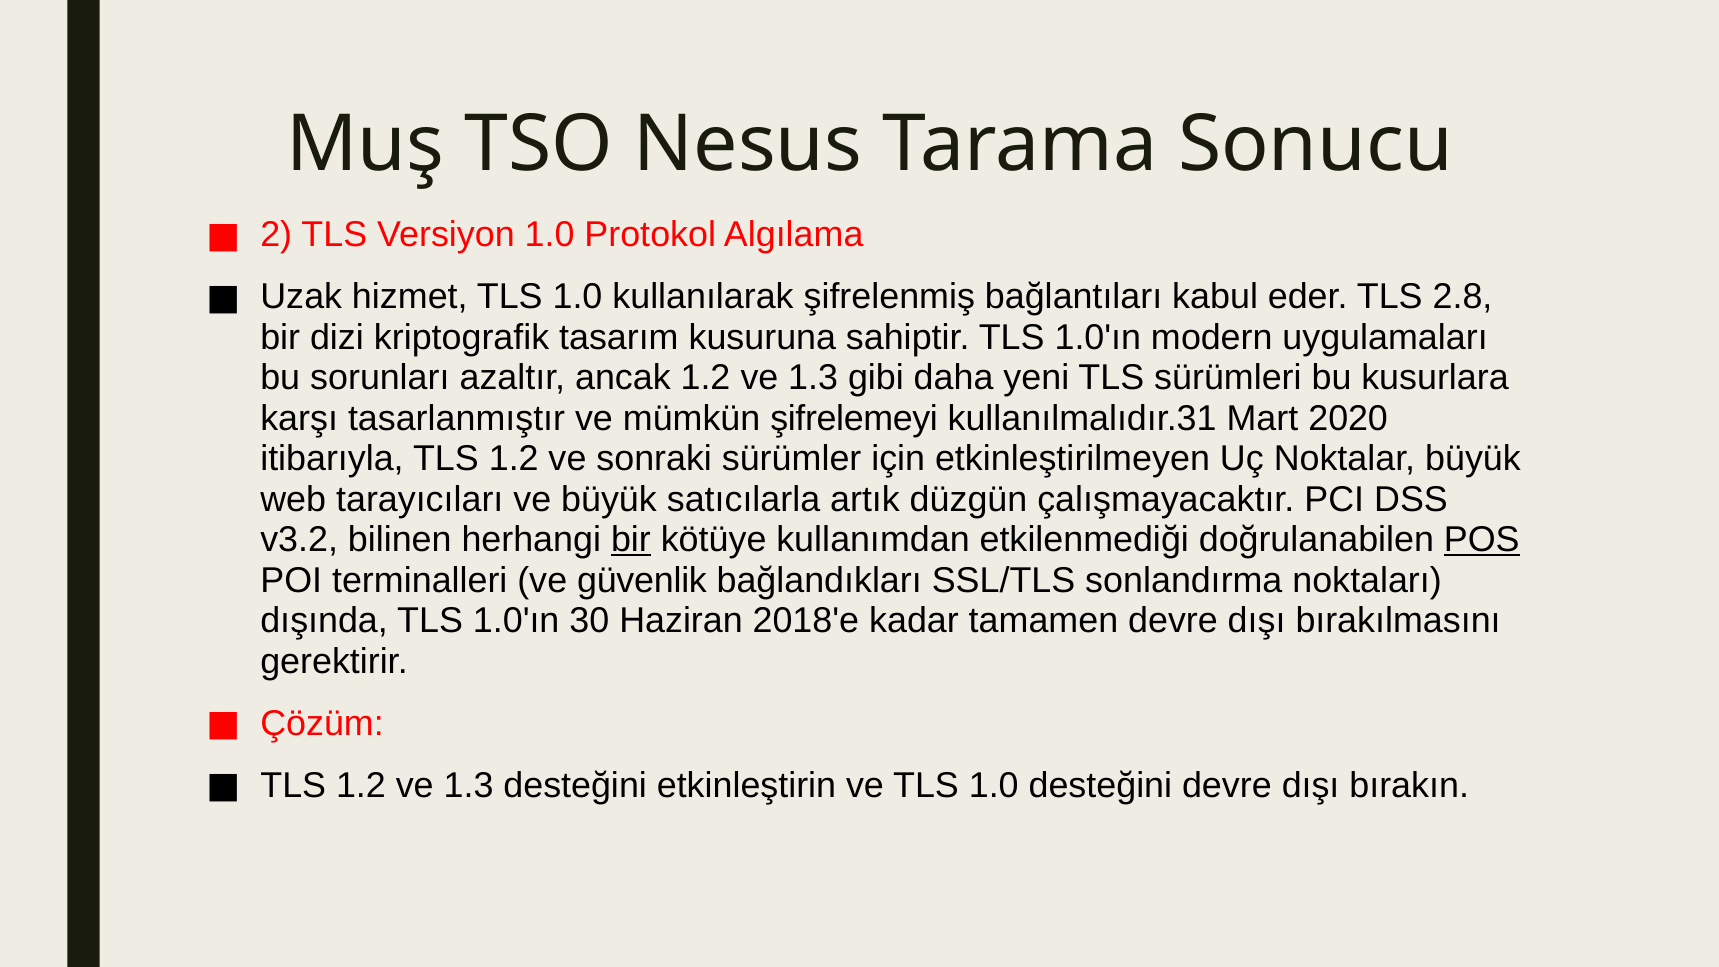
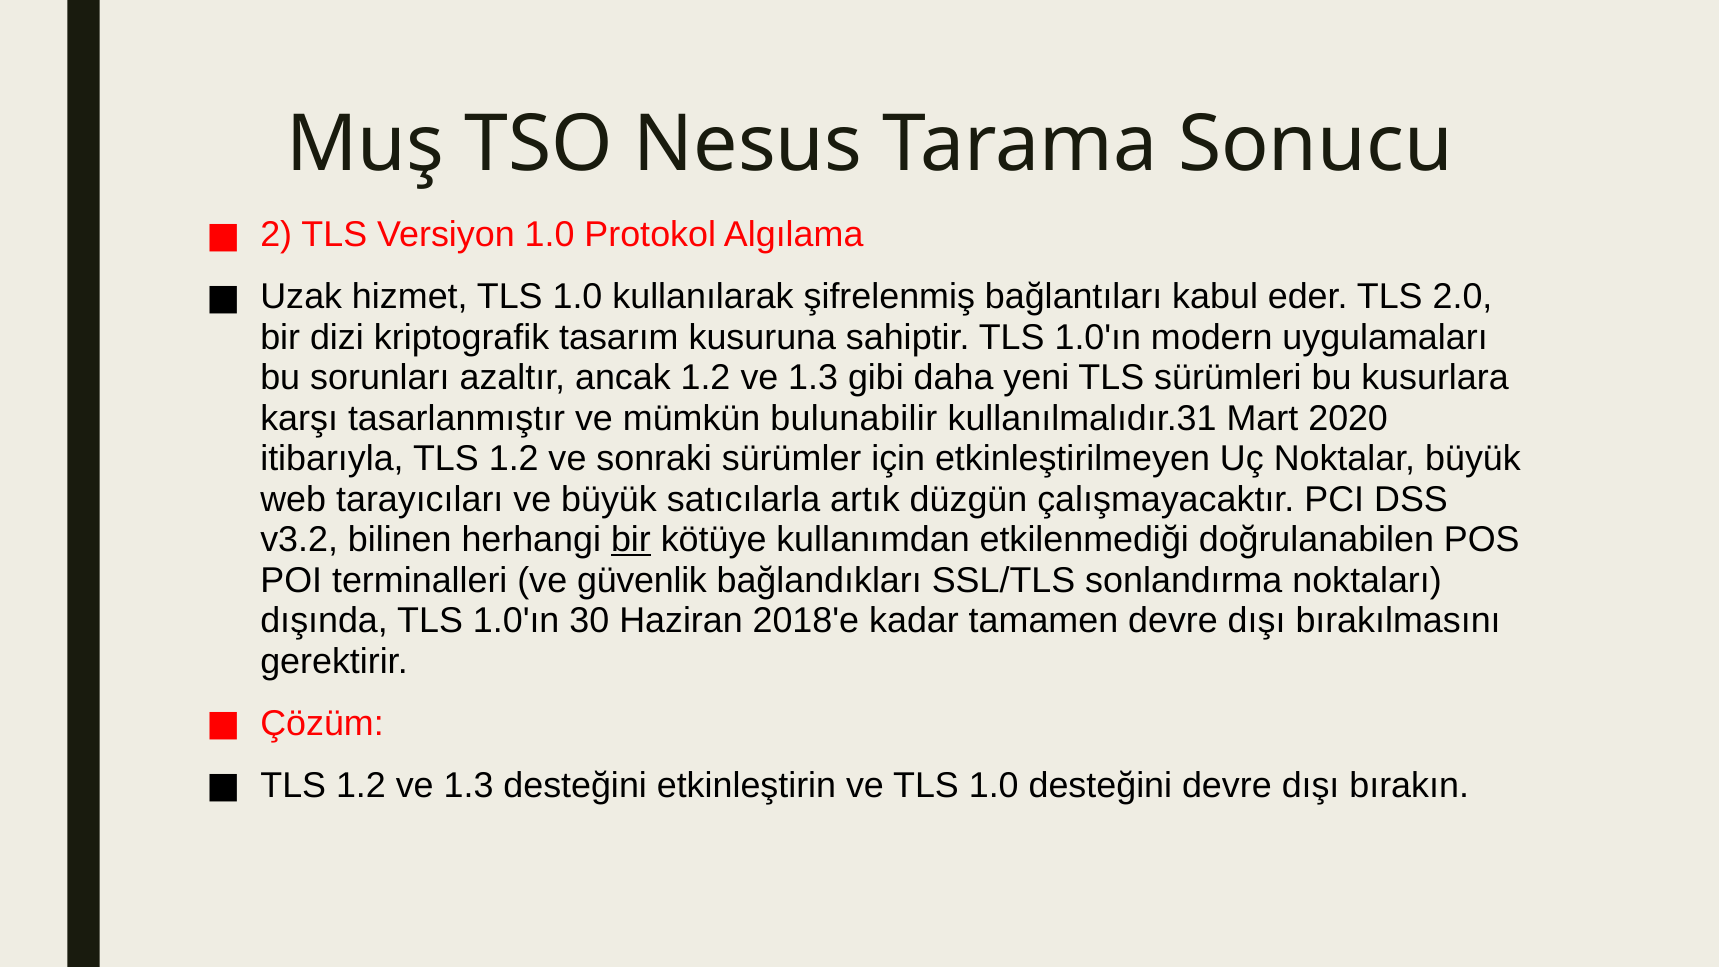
2.8: 2.8 -> 2.0 (1463, 297)
şifrelemeyi: şifrelemeyi -> bulunabilir (854, 418)
POS underline: present -> none (1482, 540)
